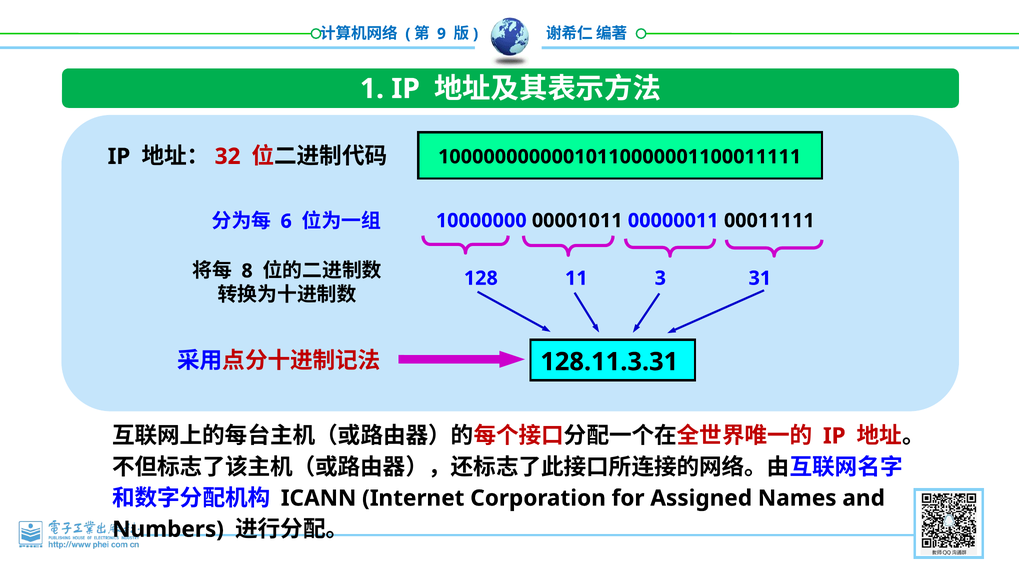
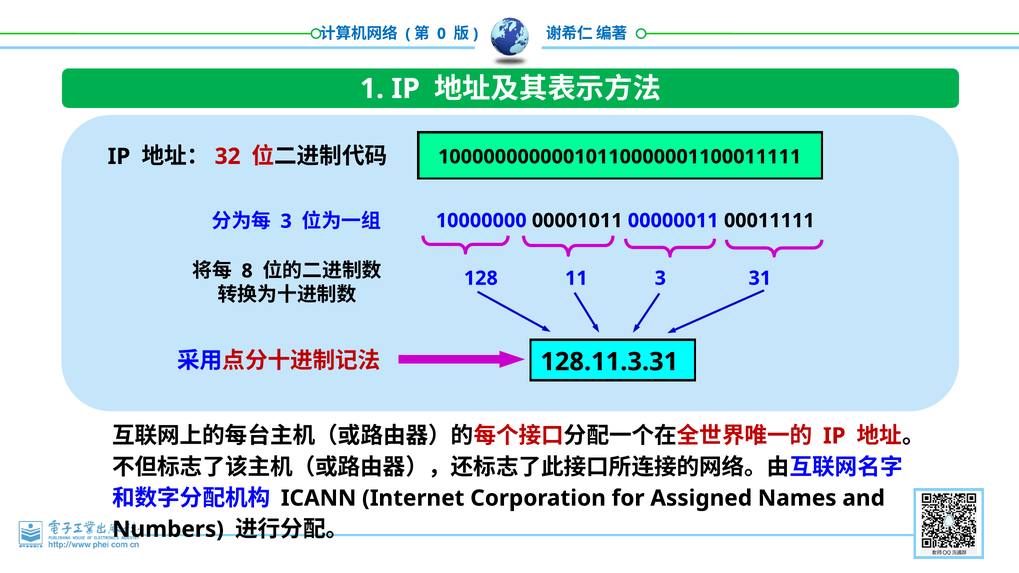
9: 9 -> 0 (441, 34)
6: 6 -> 3 (286, 221)
